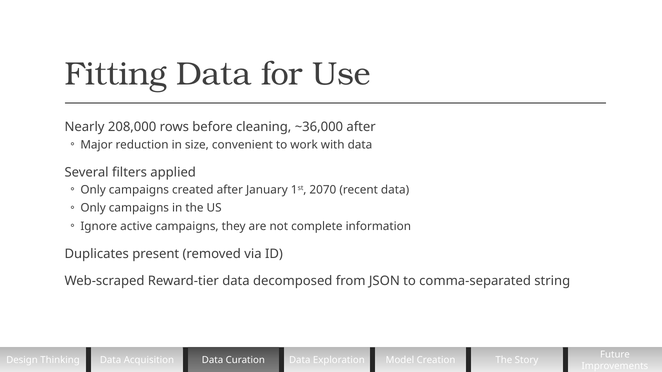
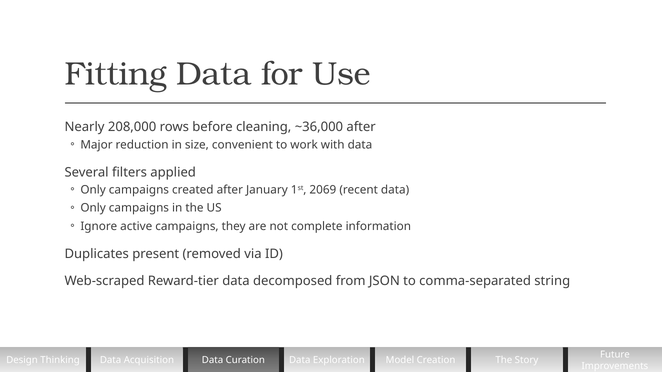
2070: 2070 -> 2069 (323, 190)
